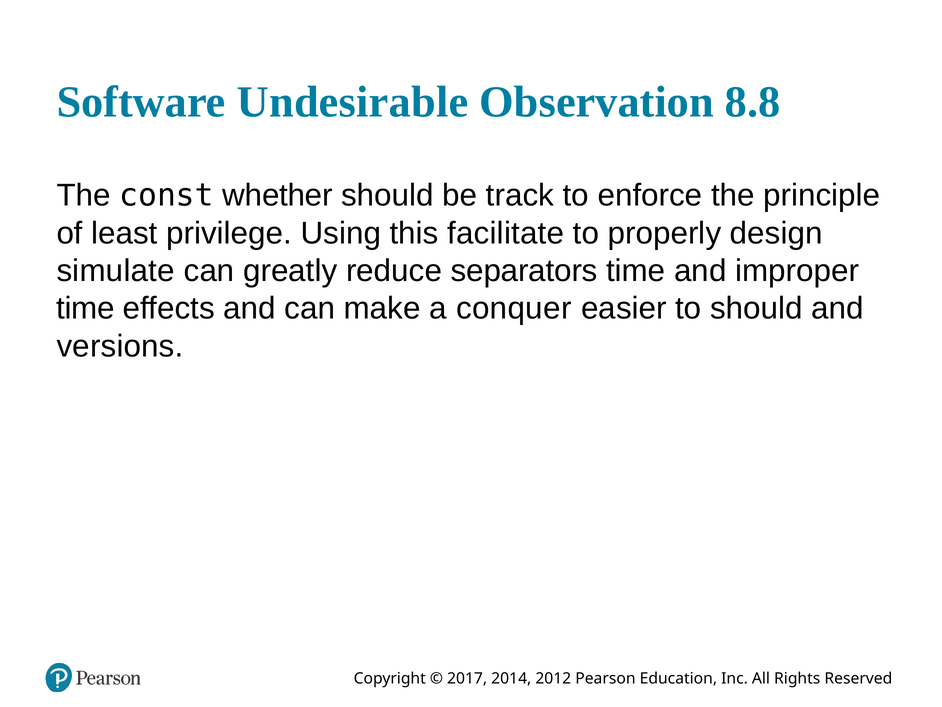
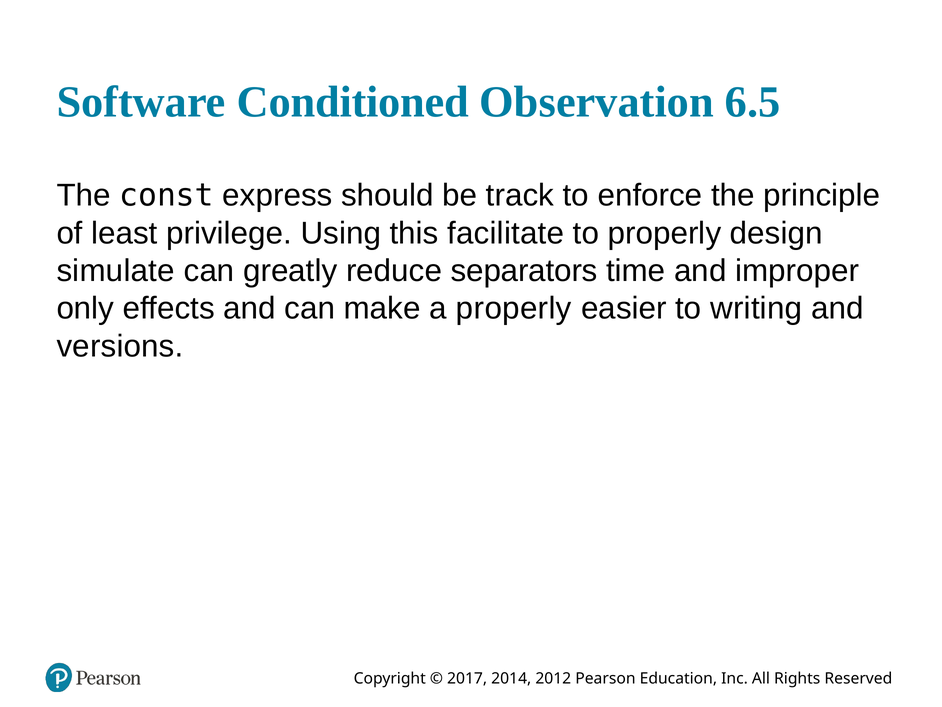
Undesirable: Undesirable -> Conditioned (353, 102)
8.8: 8.8 -> 6.5 (753, 102)
whether: whether -> express (277, 195)
time: time -> only (85, 308)
a conquer: conquer -> properly (514, 308)
to should: should -> writing (756, 308)
